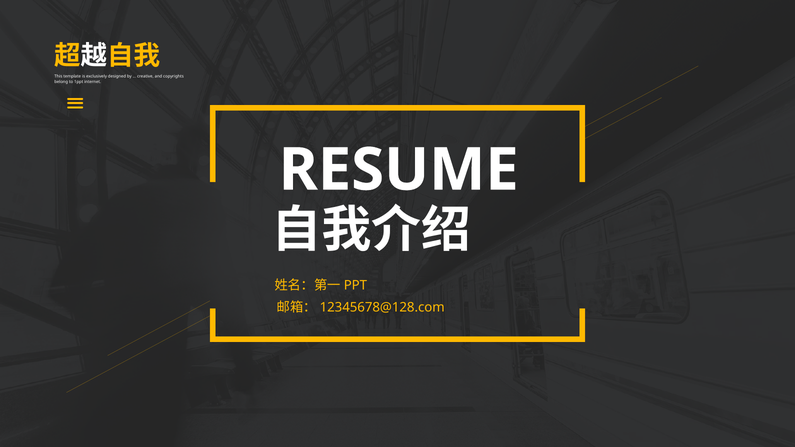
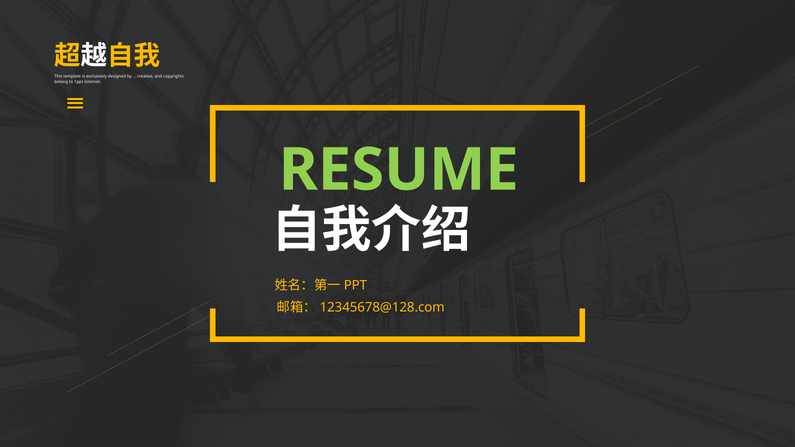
RESUME colour: white -> light green (399, 170)
